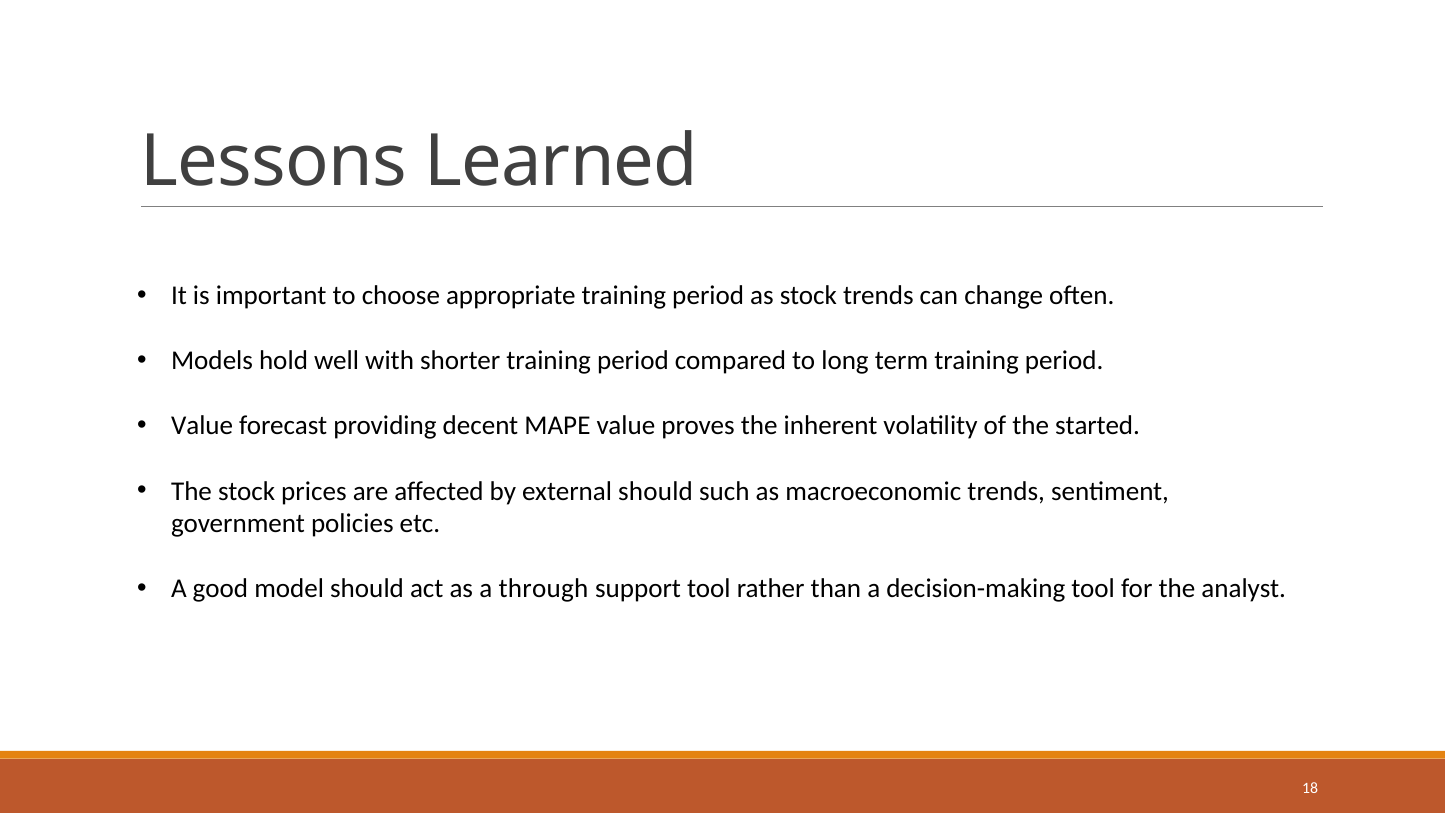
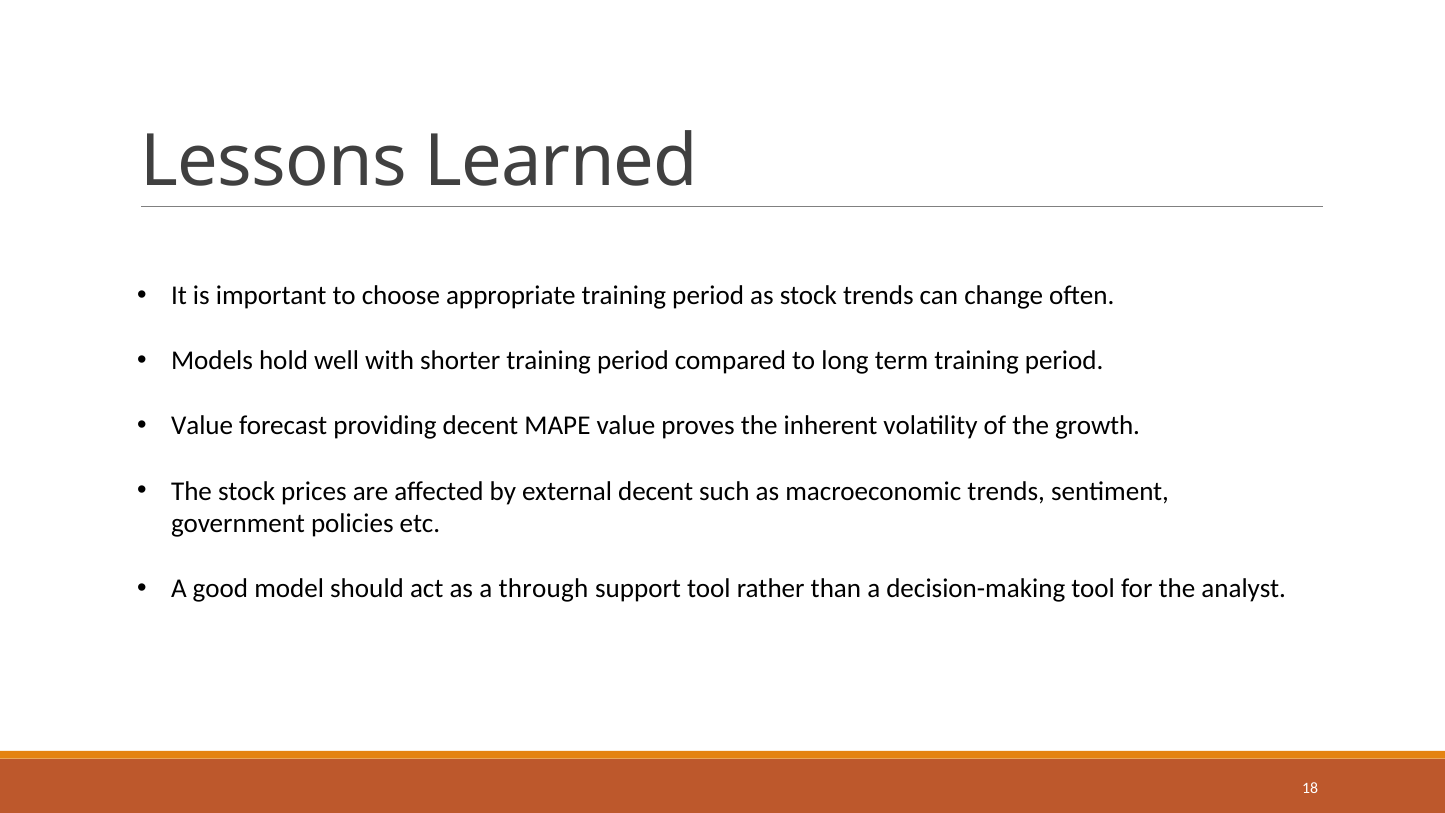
started: started -> growth (1098, 426)
external should: should -> decent (656, 491)
